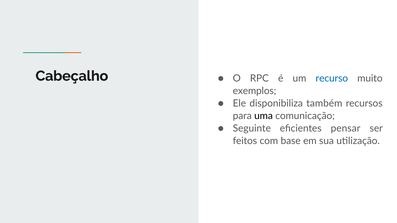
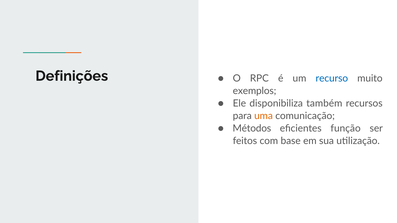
Cabeçalho: Cabeçalho -> Definições (72, 76)
uma colour: black -> orange (264, 116)
Seguinte: Seguinte -> Métodos (252, 129)
pensar: pensar -> função (346, 129)
